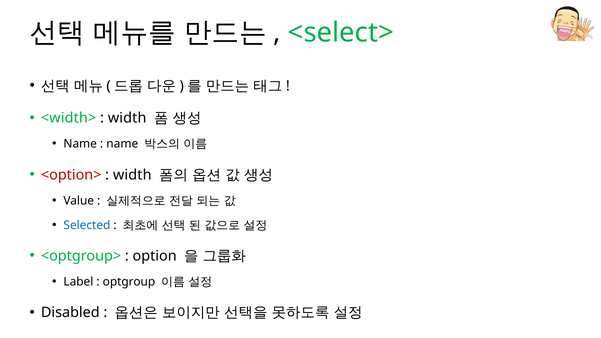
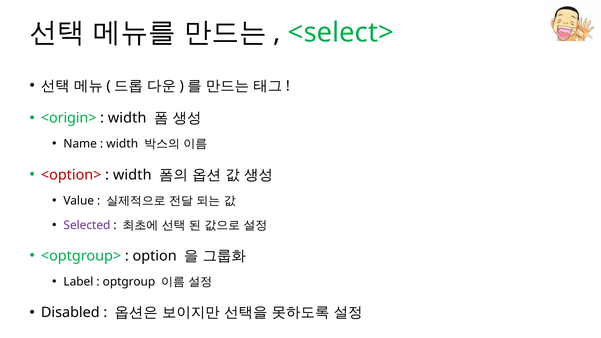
<width>: <width> -> <origin> (69, 118)
name: name -> width (122, 144)
Selected colour: blue -> purple (87, 225)
